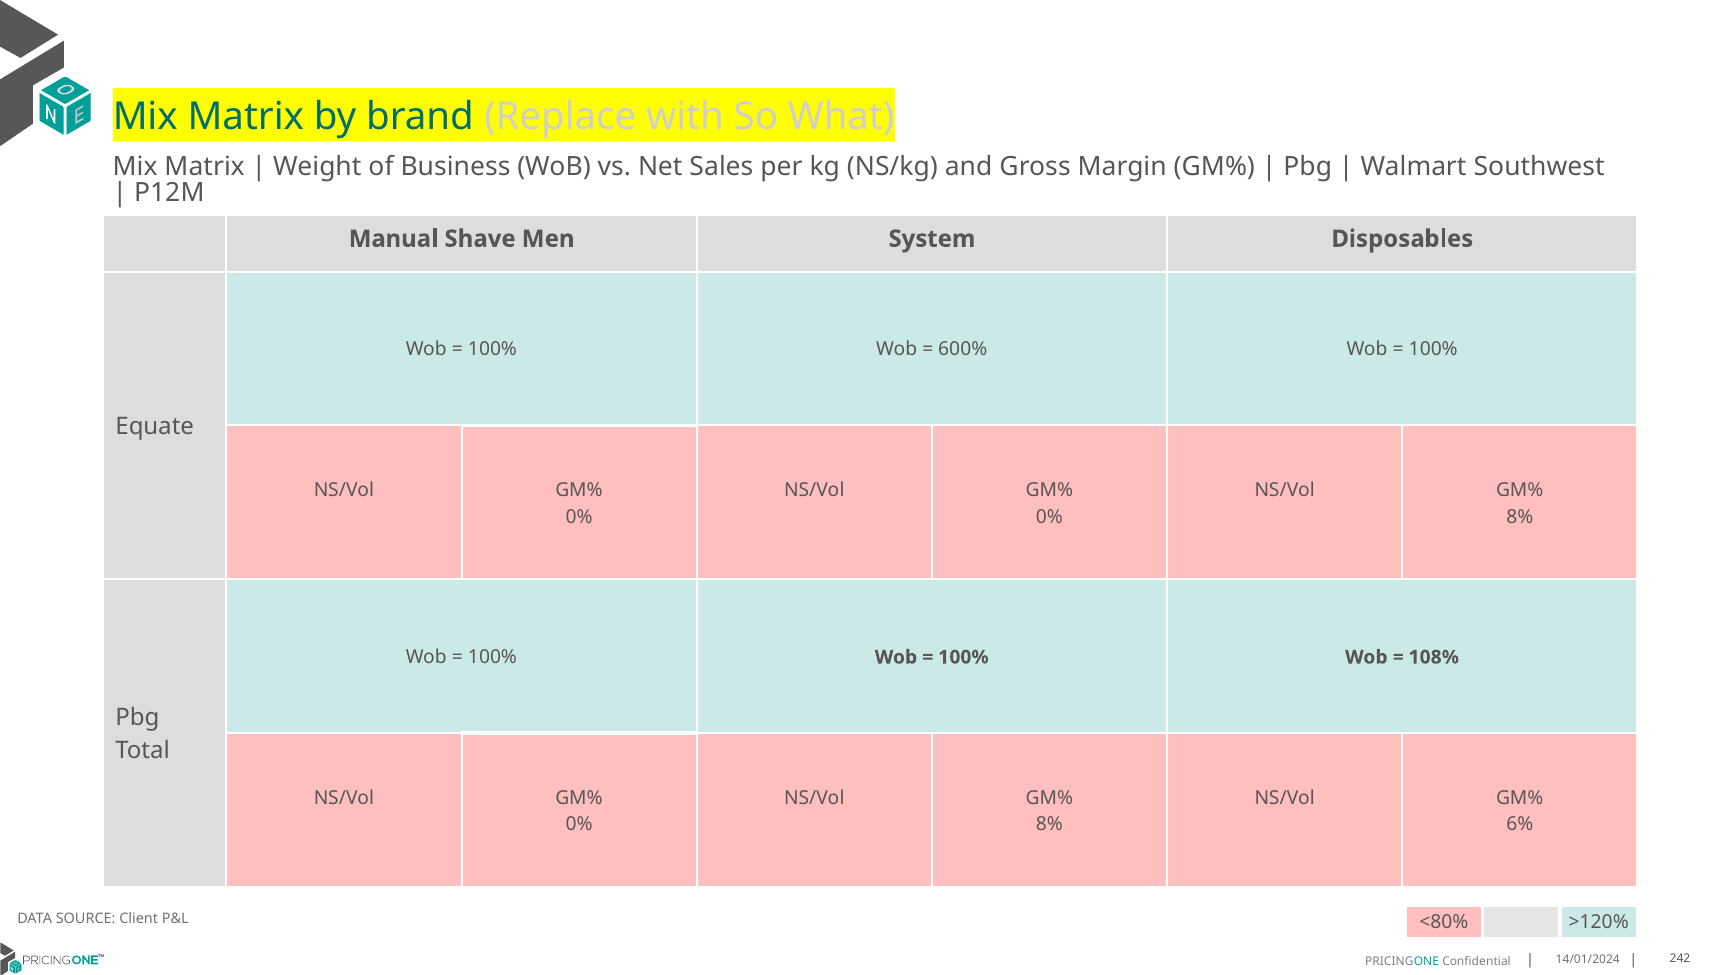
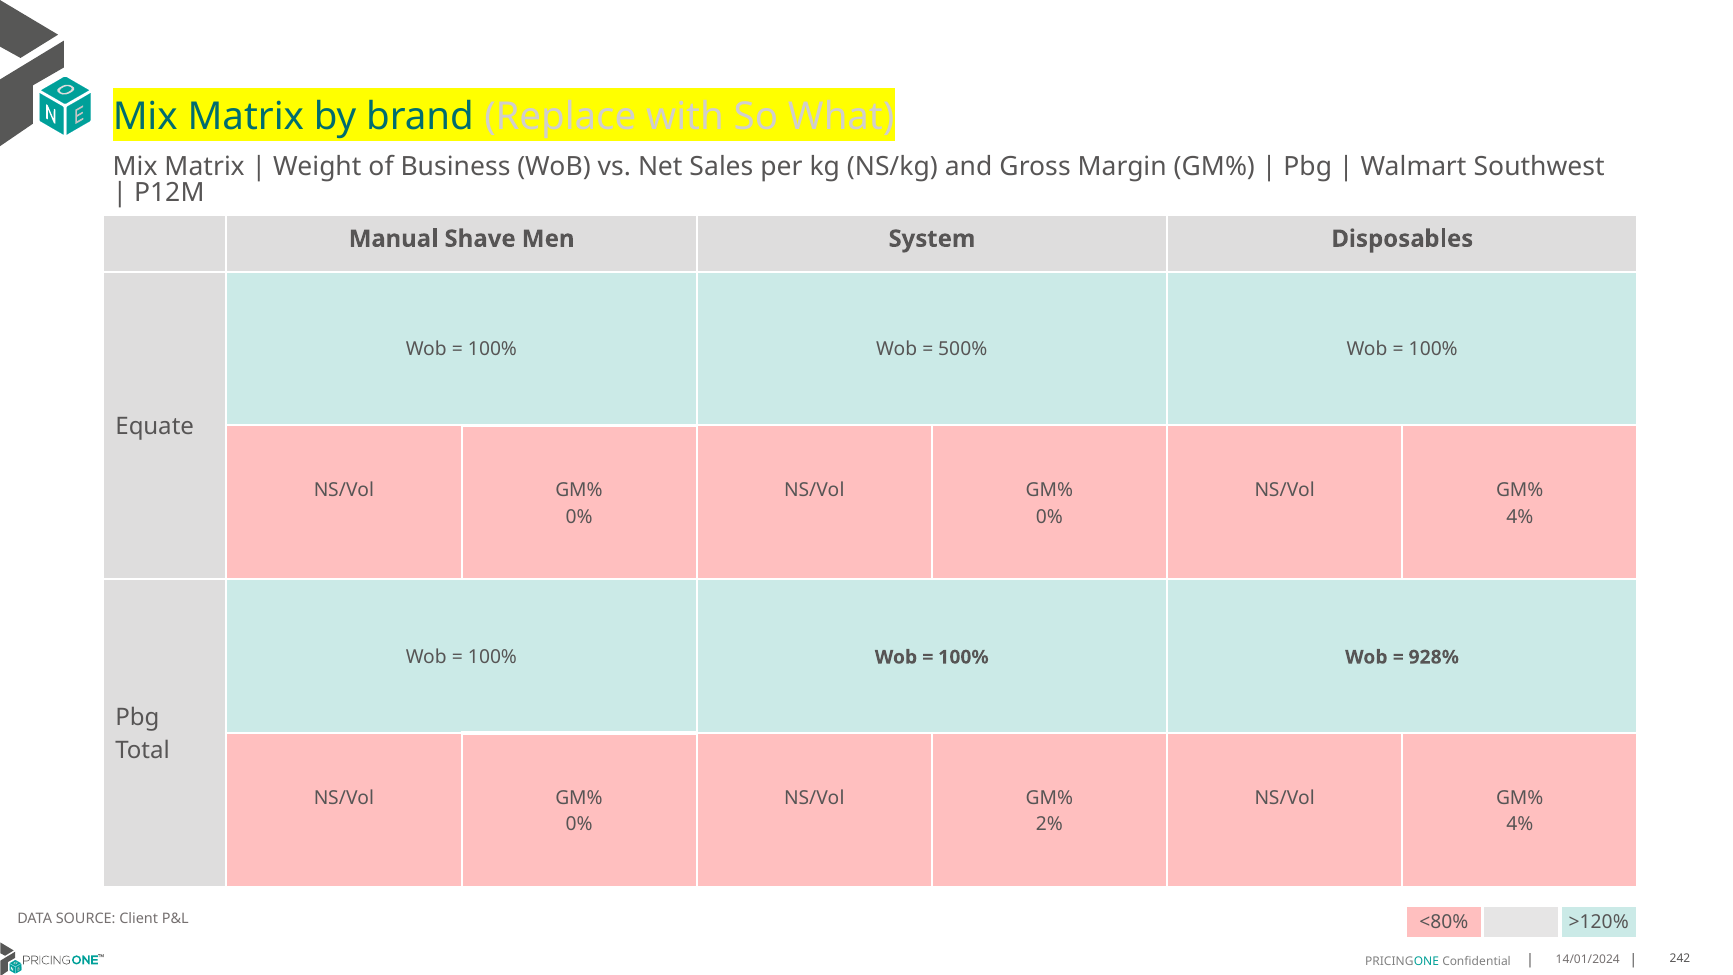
600%: 600% -> 500% (963, 350)
8%: 8% -> 4% (1520, 517)
108%: 108% -> 928% (1434, 657)
8%: 8% -> 2% (1049, 824)
6%: 6% -> 4% (1520, 824)
